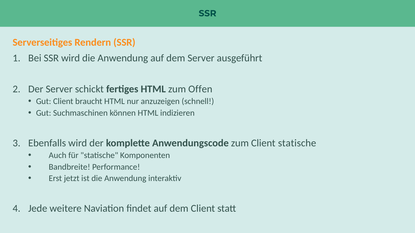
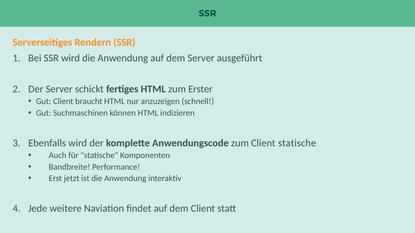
Offen: Offen -> Erster (200, 89)
